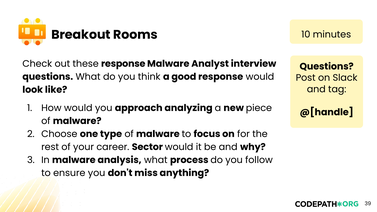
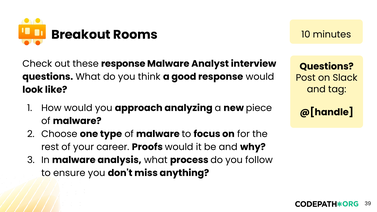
Sector: Sector -> Proofs (147, 147)
